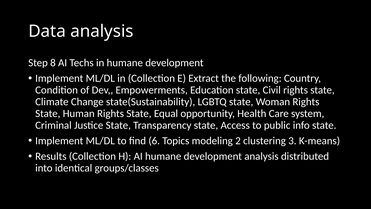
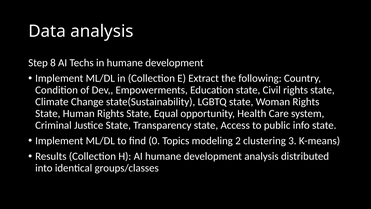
6: 6 -> 0 (154, 141)
